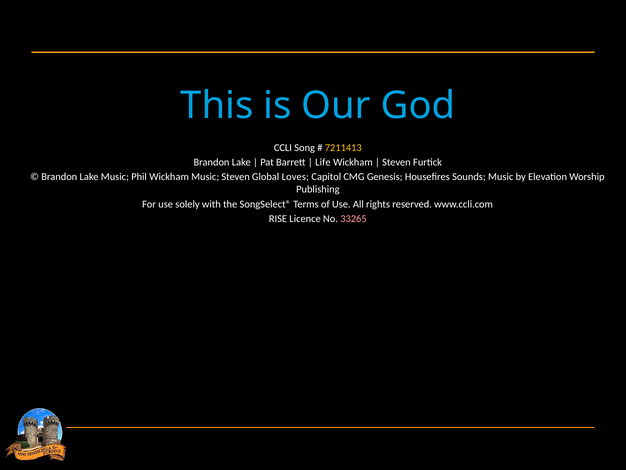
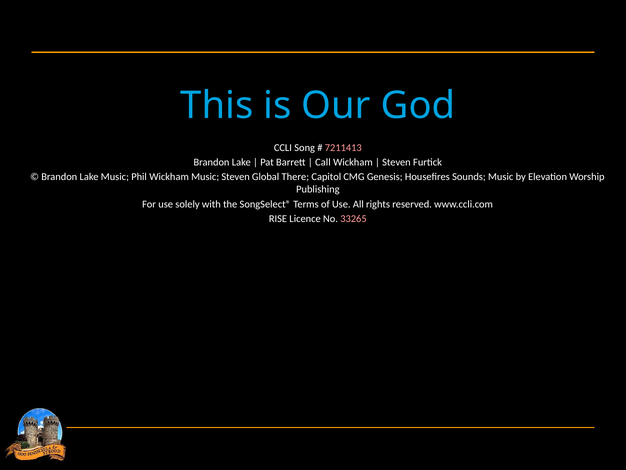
7211413 colour: yellow -> pink (343, 148)
Life: Life -> Call (323, 162)
Loves: Loves -> There (295, 177)
